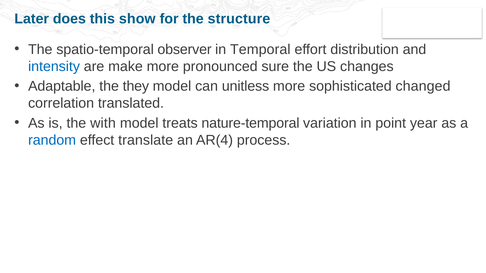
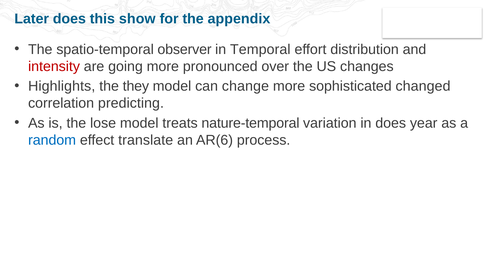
structure: structure -> appendix (239, 19)
intensity colour: blue -> red (54, 66)
make: make -> going (126, 66)
sure: sure -> over (275, 66)
Adaptable: Adaptable -> Highlights (62, 86)
unitless: unitless -> change (245, 86)
translated: translated -> predicting (131, 103)
with: with -> lose (103, 123)
in point: point -> does (391, 123)
AR(4: AR(4 -> AR(6 (215, 140)
